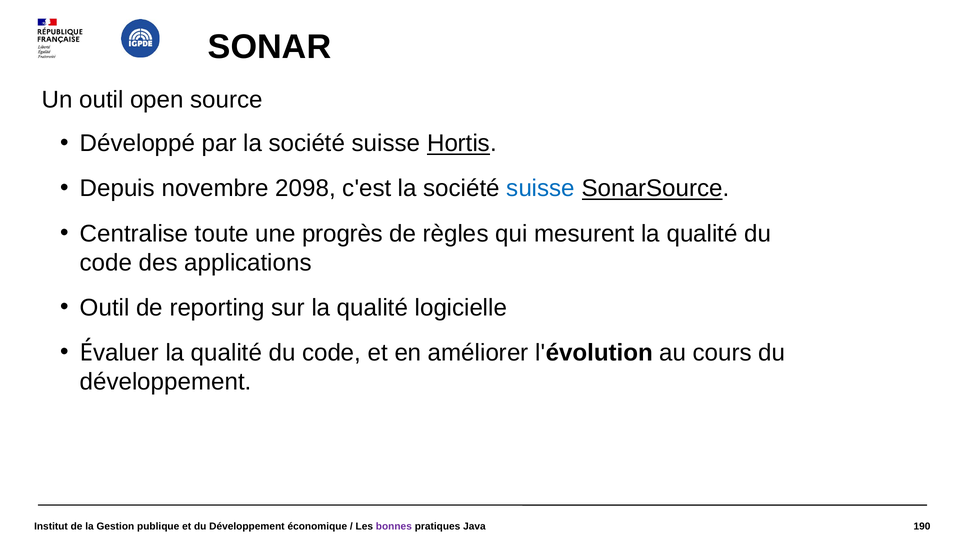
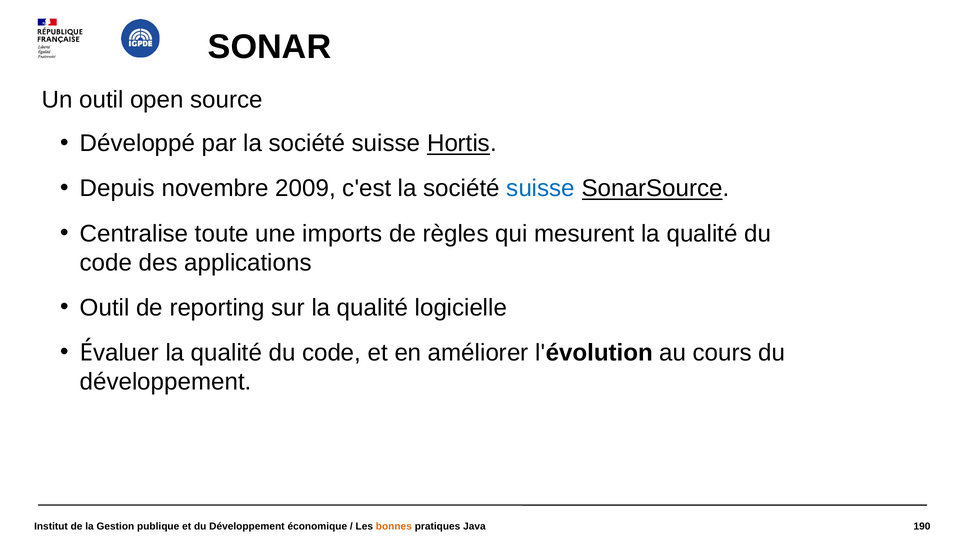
2098: 2098 -> 2009 (306, 188)
progrès: progrès -> imports (342, 234)
bonnes colour: purple -> orange (394, 526)
